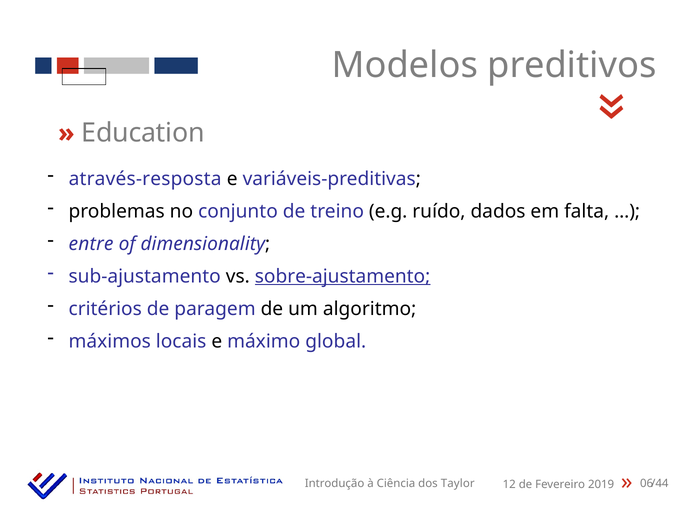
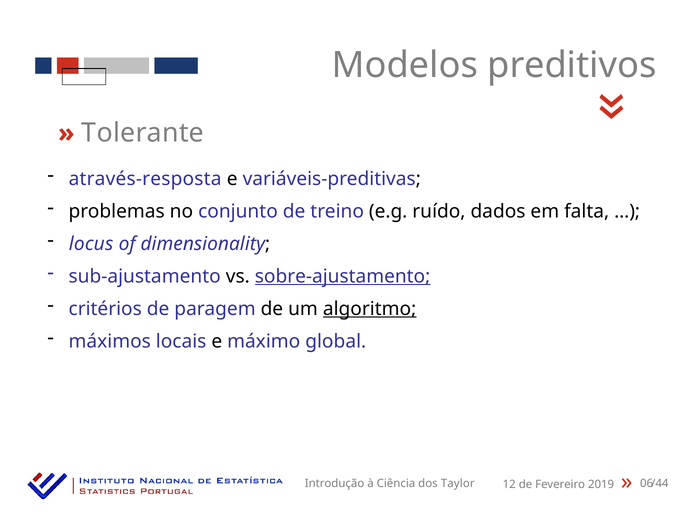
Education: Education -> Tolerante (143, 133)
entre: entre -> locus (91, 244)
algoritmo underline: none -> present (370, 309)
